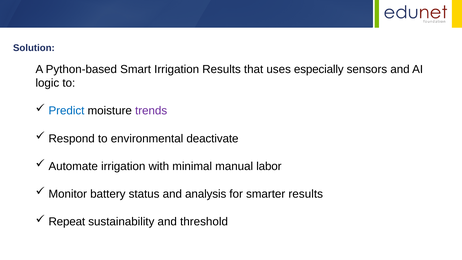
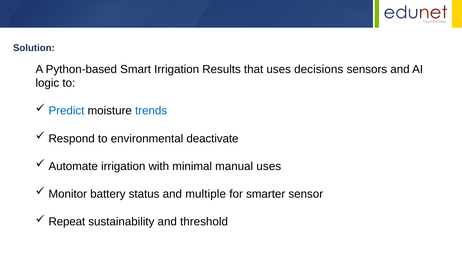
especially: especially -> decisions (319, 69)
trends colour: purple -> blue (151, 111)
manual labor: labor -> uses (269, 166)
analysis: analysis -> multiple (206, 194)
smarter results: results -> sensor (306, 194)
